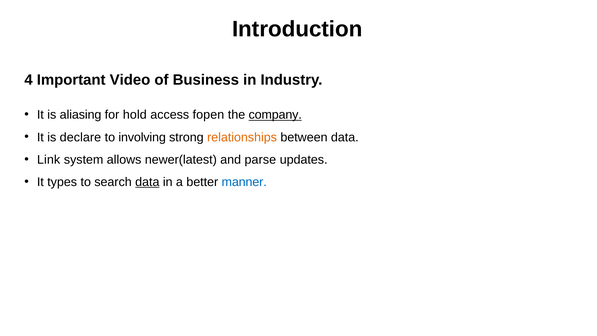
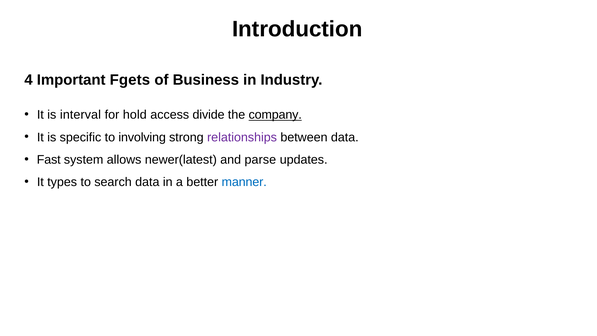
Video: Video -> Fgets (130, 80)
aliasing: aliasing -> interval (80, 115)
fopen: fopen -> divide (209, 115)
declare: declare -> specific (81, 137)
relationships colour: orange -> purple (242, 137)
Link: Link -> Fast (49, 160)
data underline: present -> none (147, 182)
